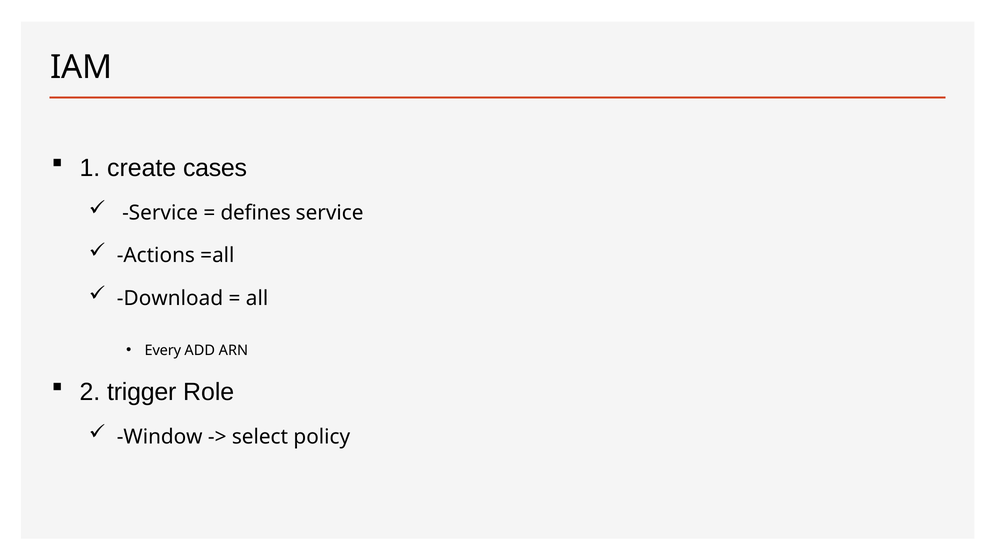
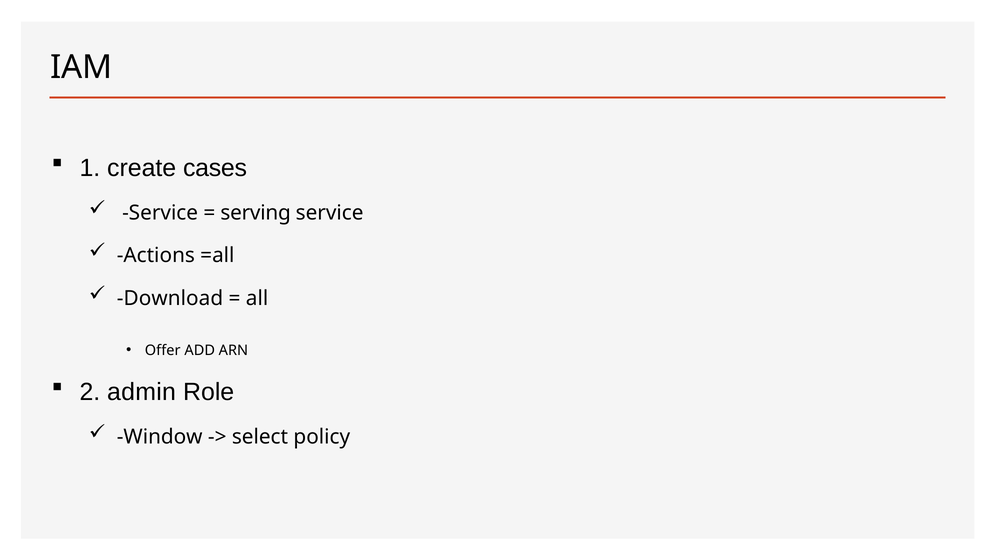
defines: defines -> serving (256, 213)
Every: Every -> Offer (163, 350)
trigger: trigger -> admin (142, 392)
